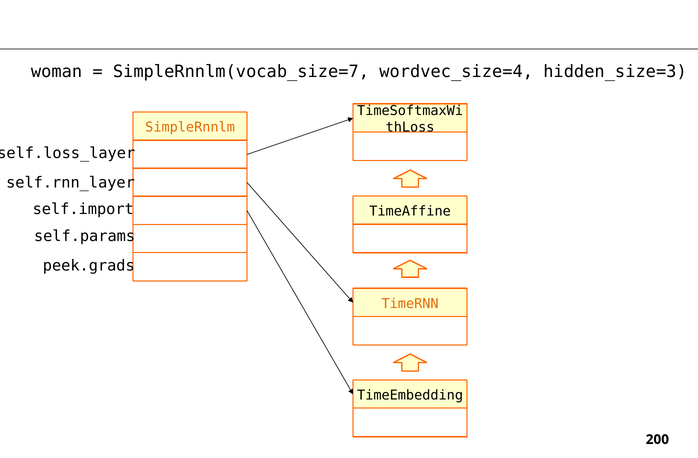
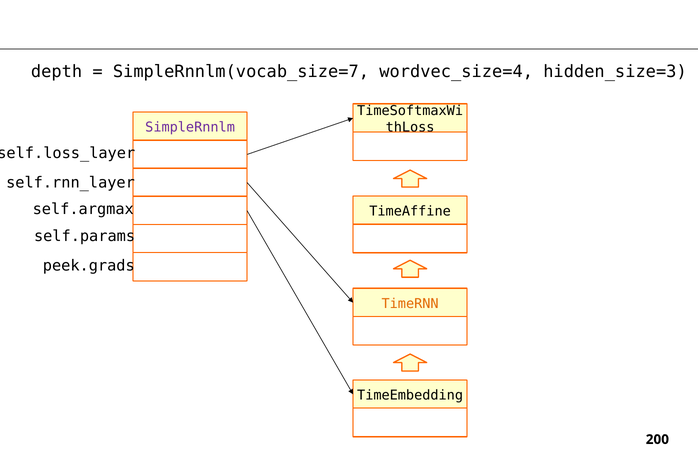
woman: woman -> depth (57, 72)
SimpleRnnlm colour: orange -> purple (190, 127)
self.import: self.import -> self.argmax (83, 210)
